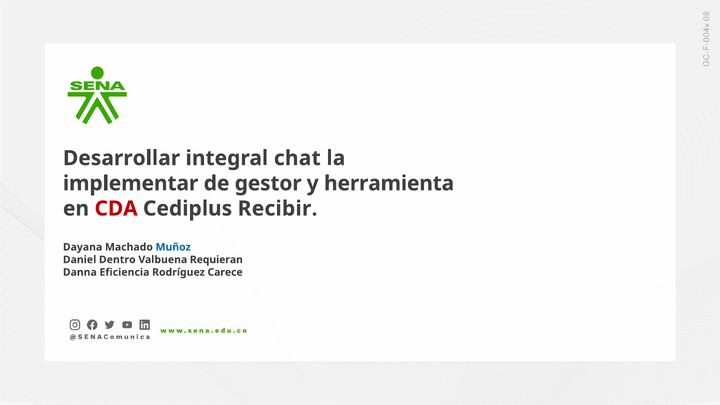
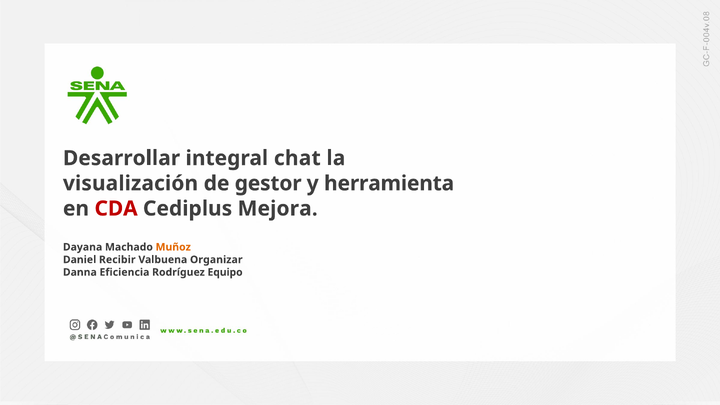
implementar: implementar -> visualización (131, 183)
Recibir: Recibir -> Mejora (278, 209)
Muñoz colour: blue -> orange (173, 247)
Dentro: Dentro -> Recibir (117, 260)
Requieran: Requieran -> Organizar (216, 260)
Carece: Carece -> Equipo (225, 272)
